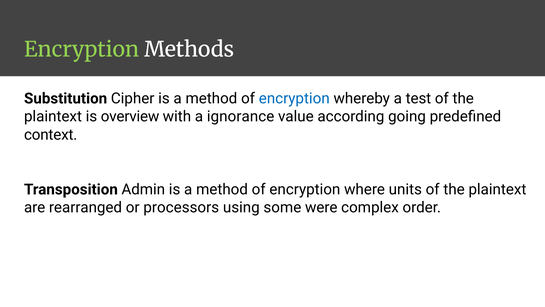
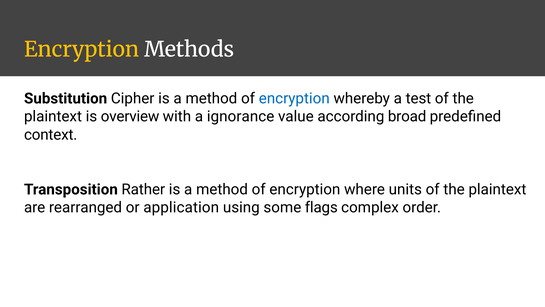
Encryption colour: light green -> yellow (82, 49)
going: going -> broad (407, 116)
Admin: Admin -> Rather (143, 189)
processors: processors -> application (181, 207)
were: were -> flags (321, 207)
